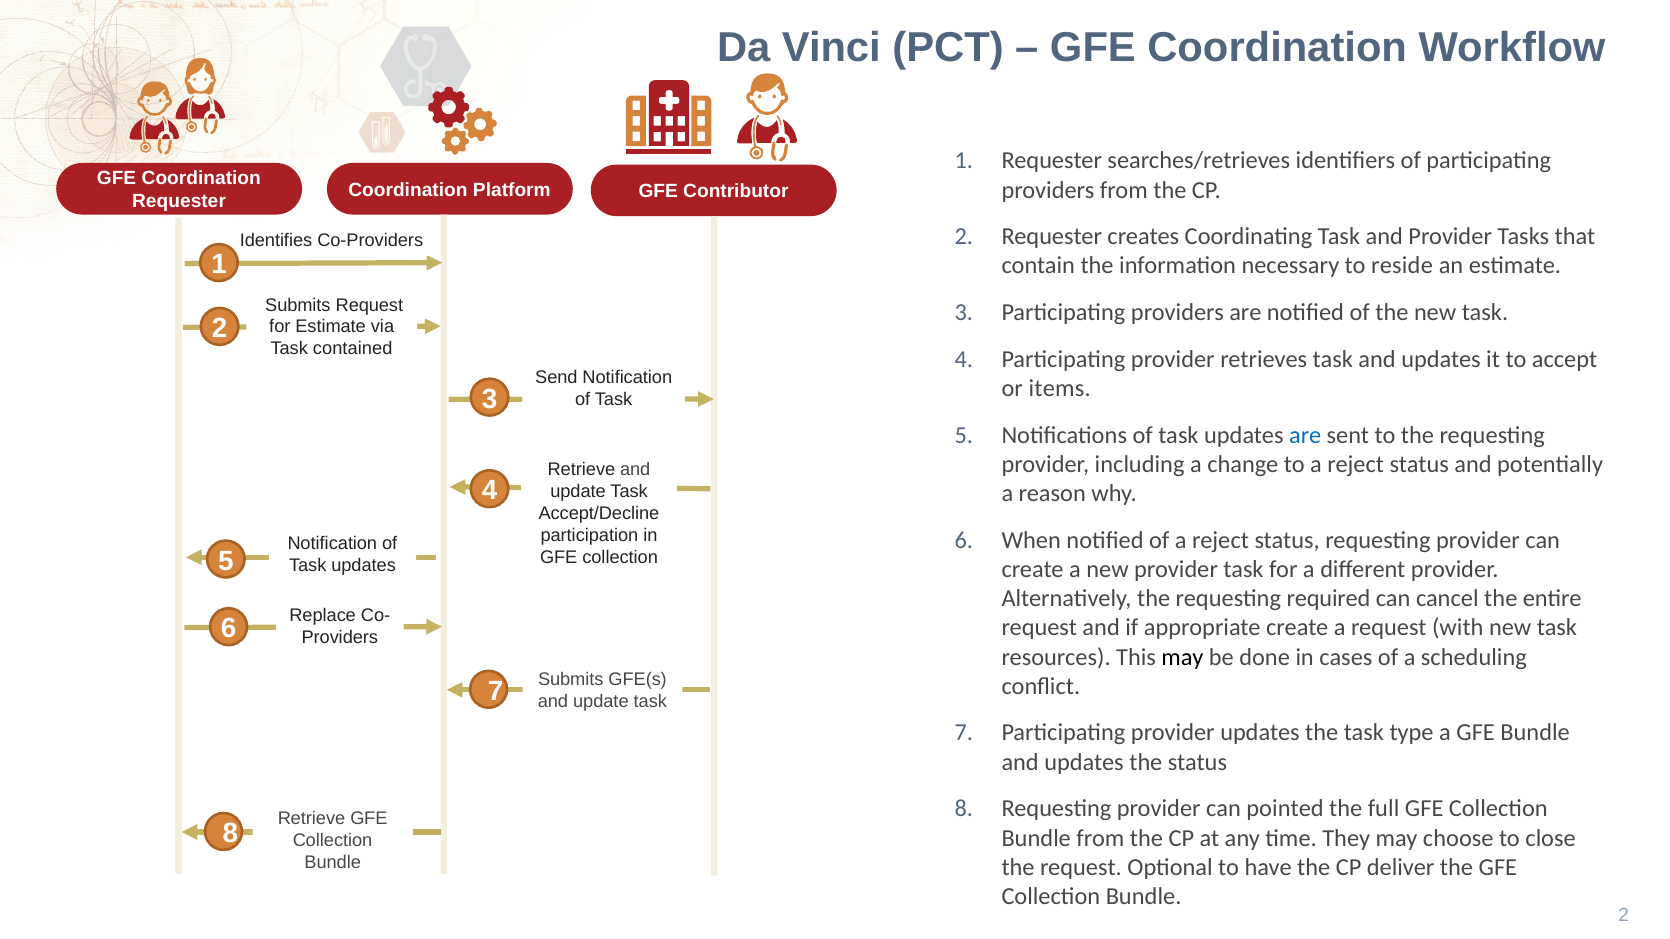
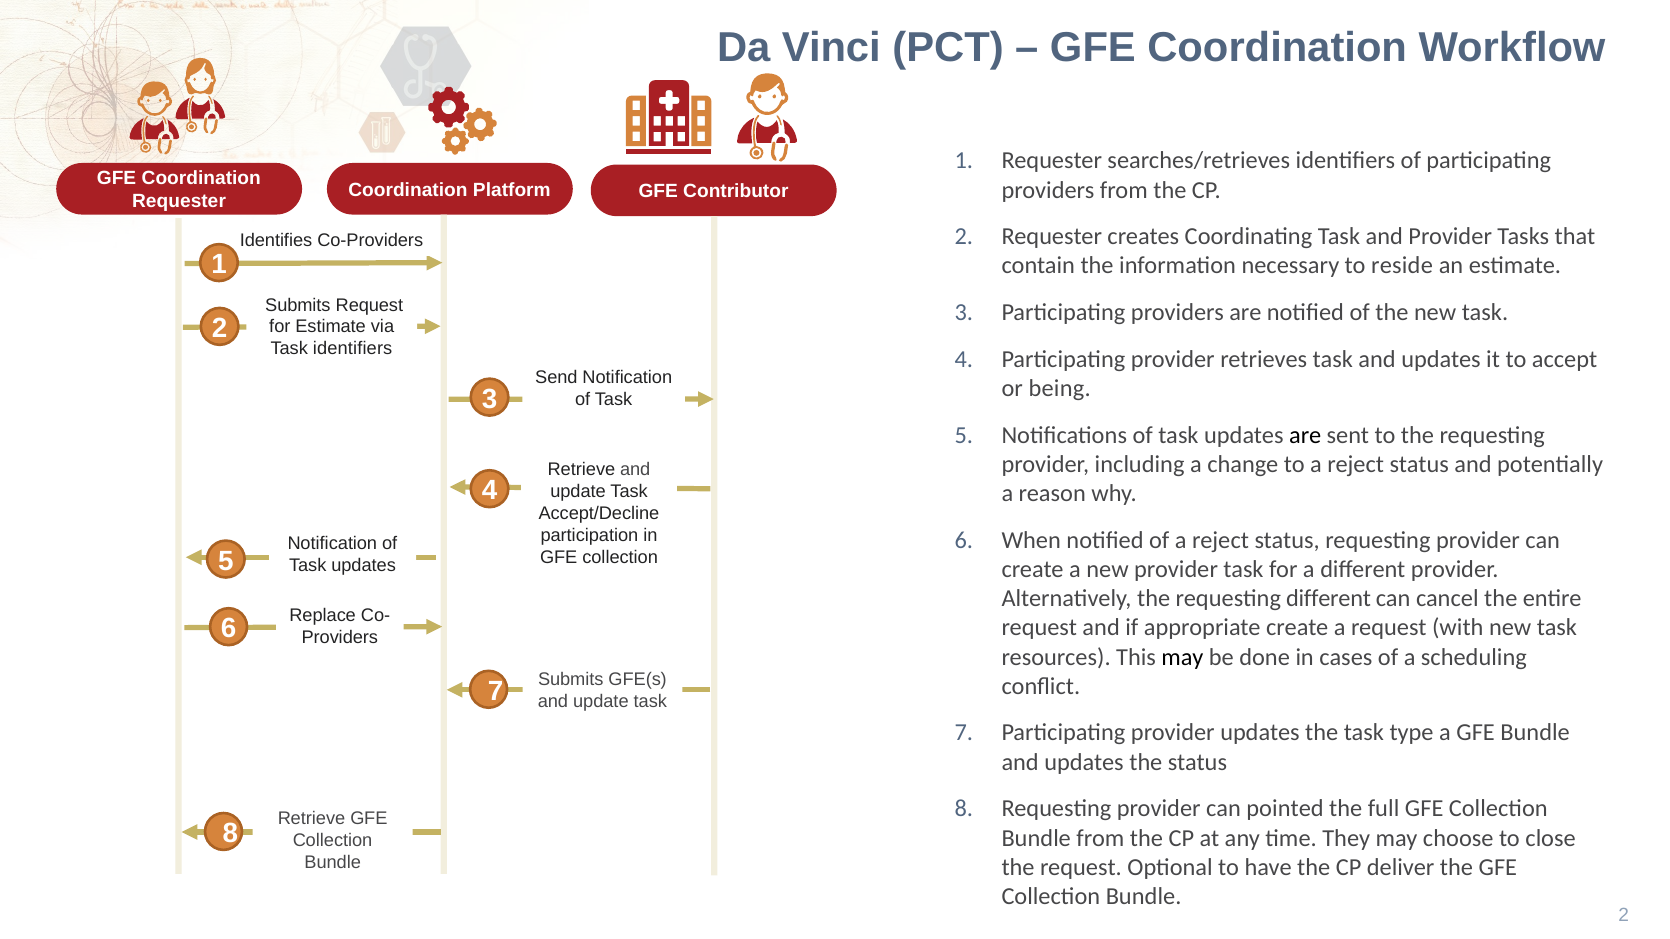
Task contained: contained -> identifiers (353, 349)
items: items -> being (1060, 389)
are colour: blue -> black (1305, 435)
requesting required: required -> different (1329, 599)
